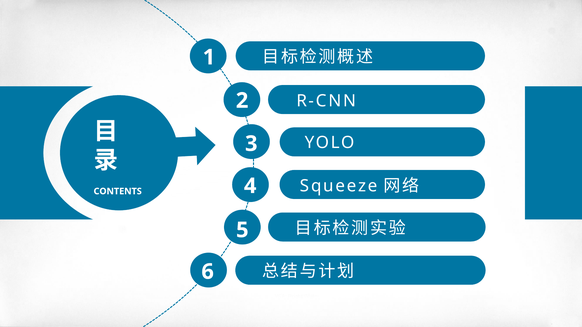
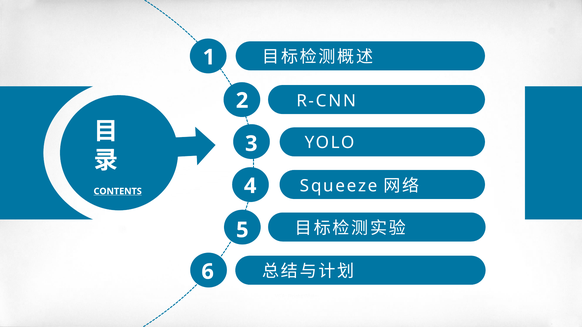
CONTENTS underline: none -> present (118, 191)
